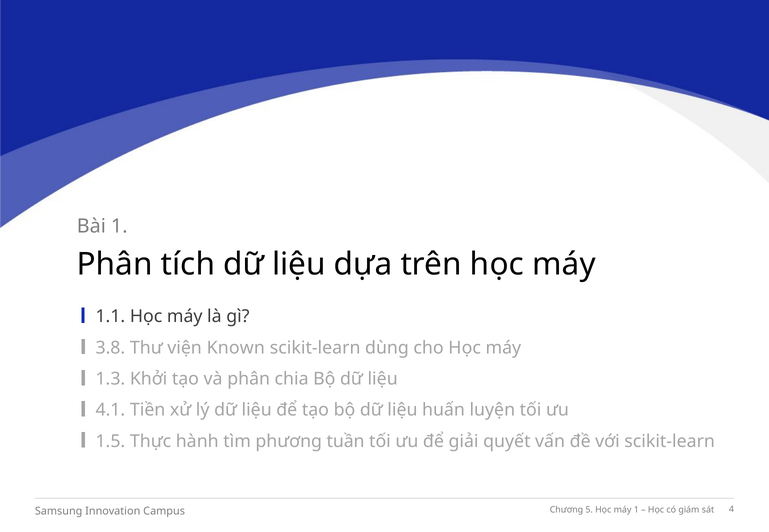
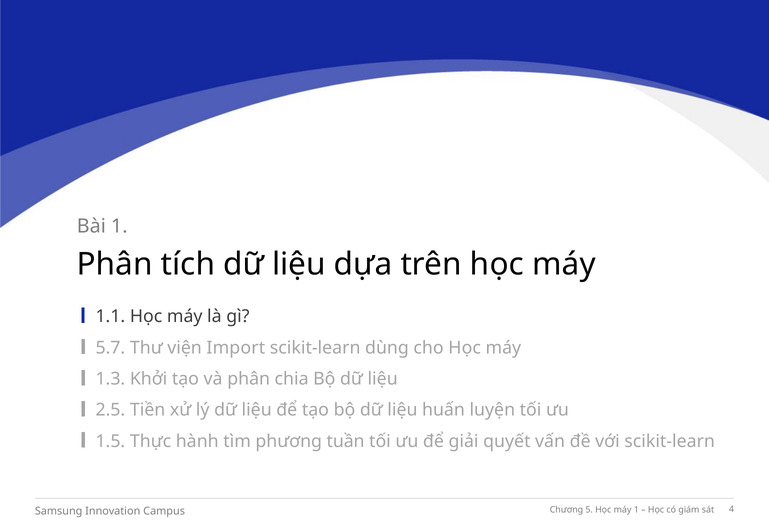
3.8: 3.8 -> 5.7 (110, 348)
Known: Known -> Import (236, 348)
4.1: 4.1 -> 2.5 (110, 410)
